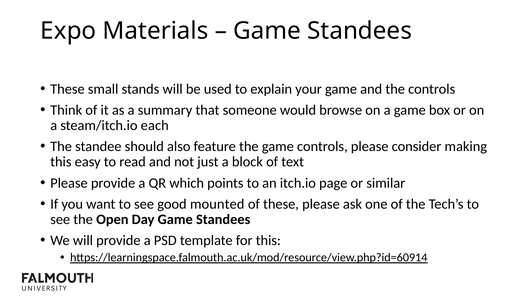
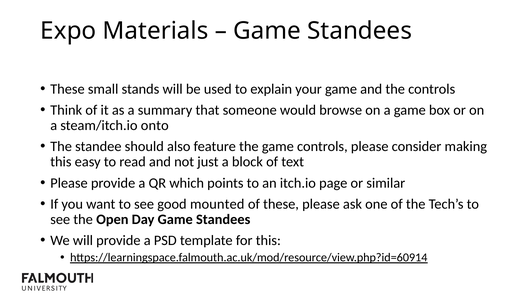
each: each -> onto (155, 125)
